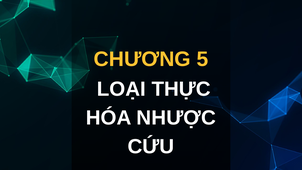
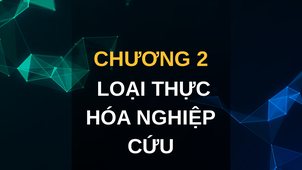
5: 5 -> 2 (202, 59)
NHƯỢC: NHƯỢC -> NGHIỆP (176, 118)
